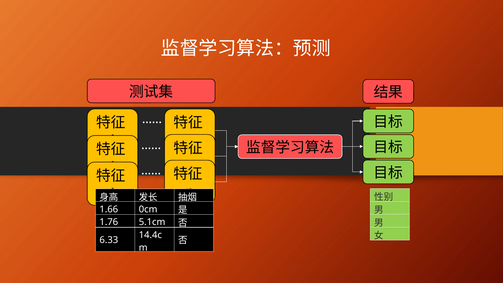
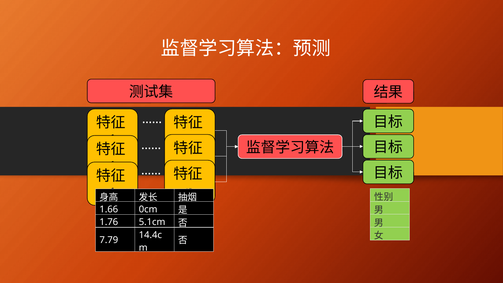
6.33: 6.33 -> 7.79 (109, 240)
